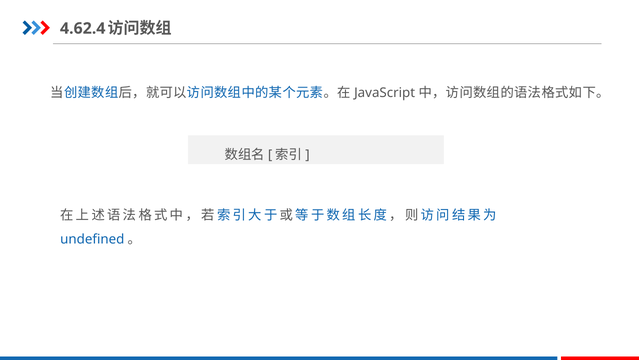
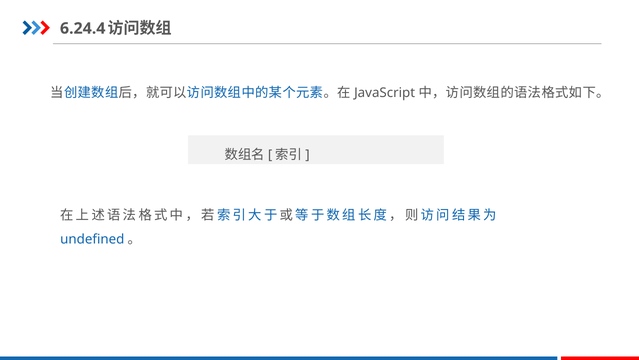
4.62.4: 4.62.4 -> 6.24.4 (83, 28)
